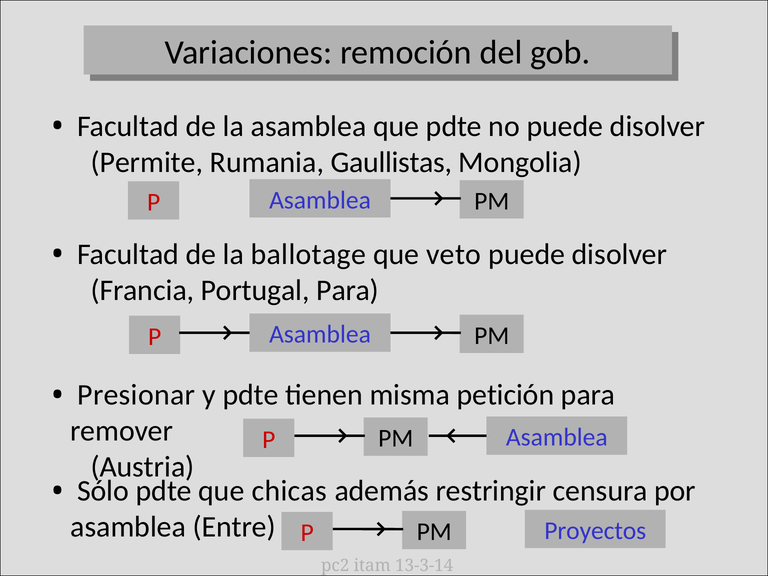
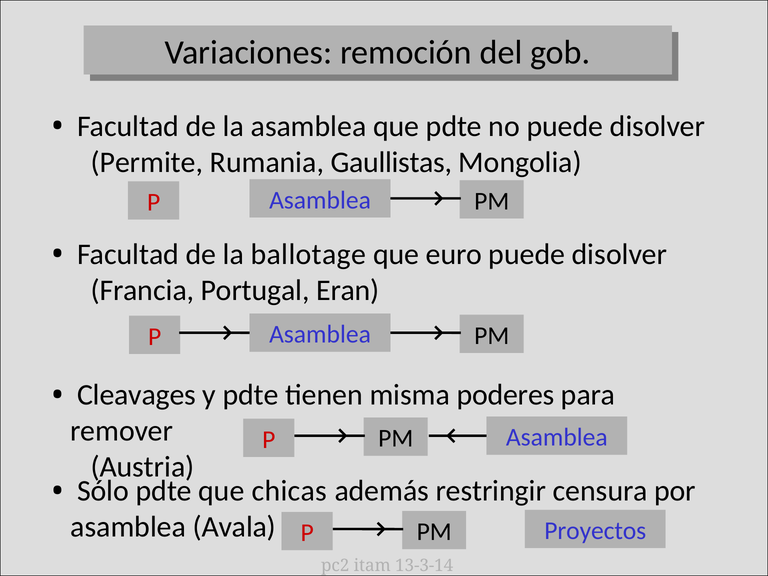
veto: veto -> euro (454, 254)
Portugal Para: Para -> Eran (348, 290)
Presionar: Presionar -> Cleavages (137, 395)
petición: petición -> poderes (506, 395)
Entre: Entre -> Avala (234, 527)
